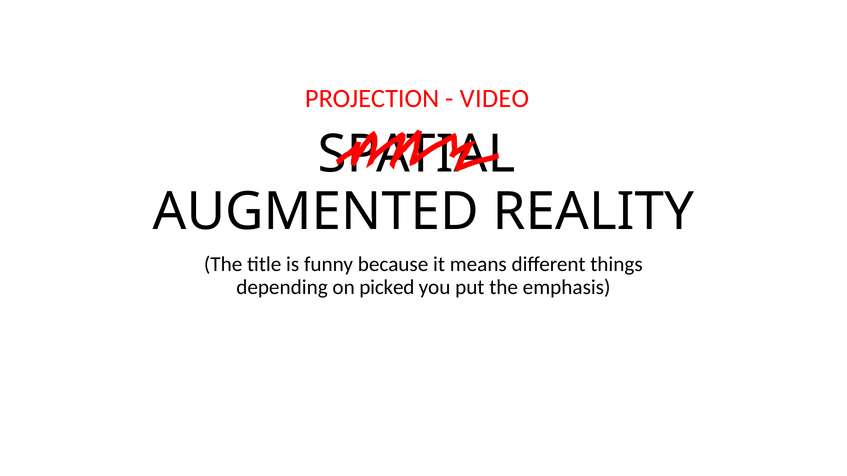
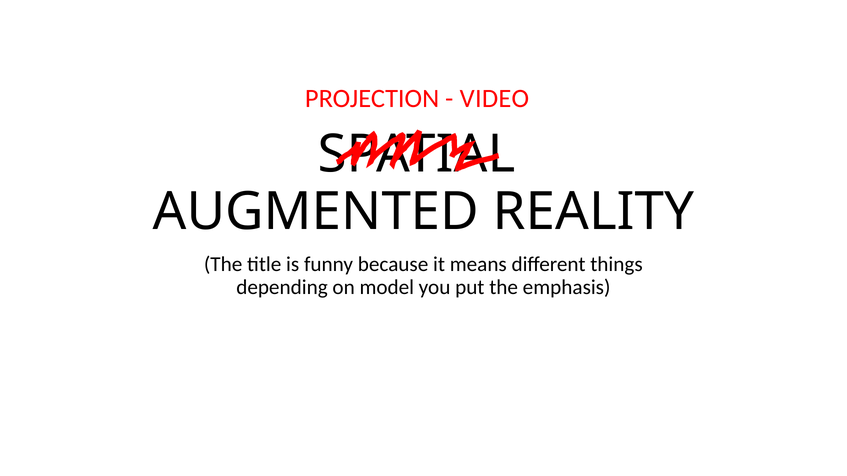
picked: picked -> model (387, 288)
